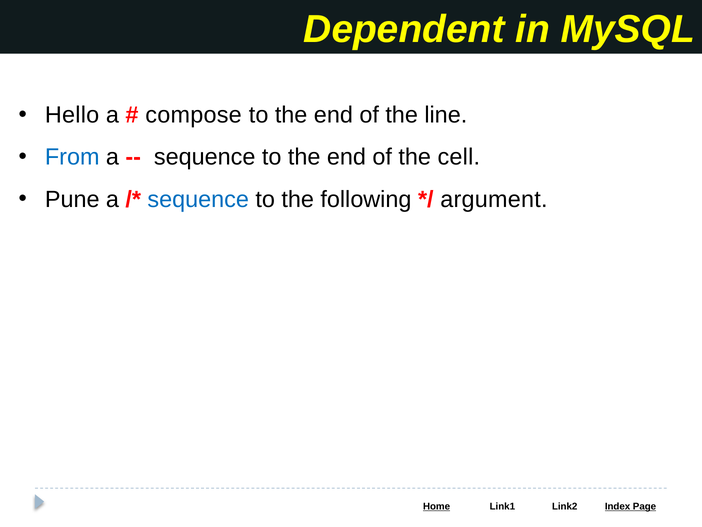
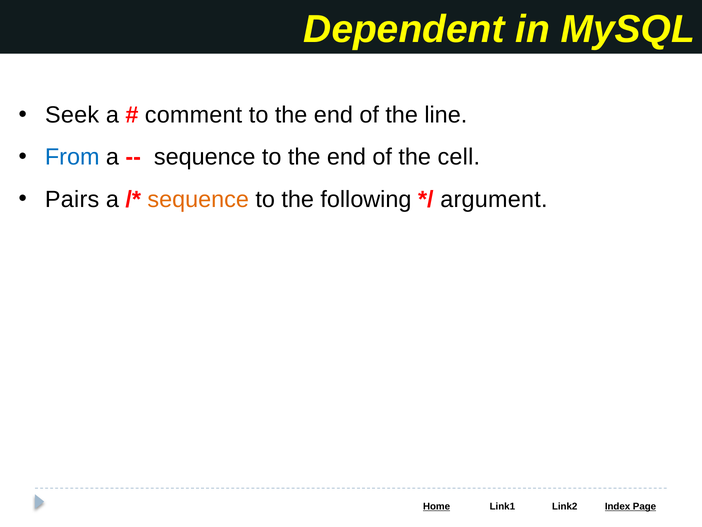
Hello: Hello -> Seek (72, 115)
compose: compose -> comment (194, 115)
Pune: Pune -> Pairs (72, 199)
sequence colour: blue -> orange (198, 199)
